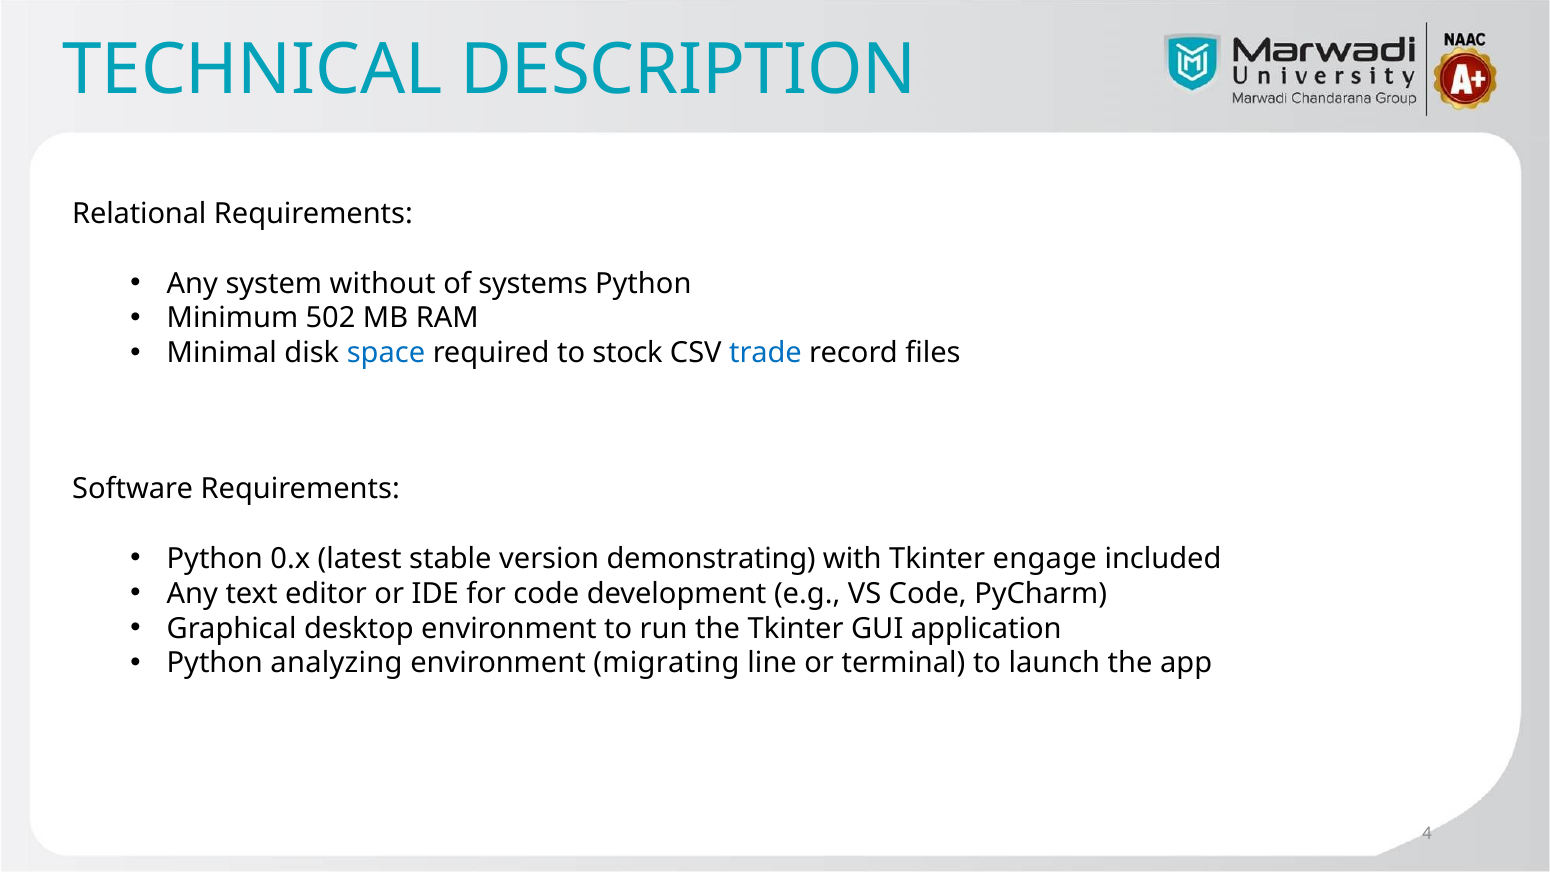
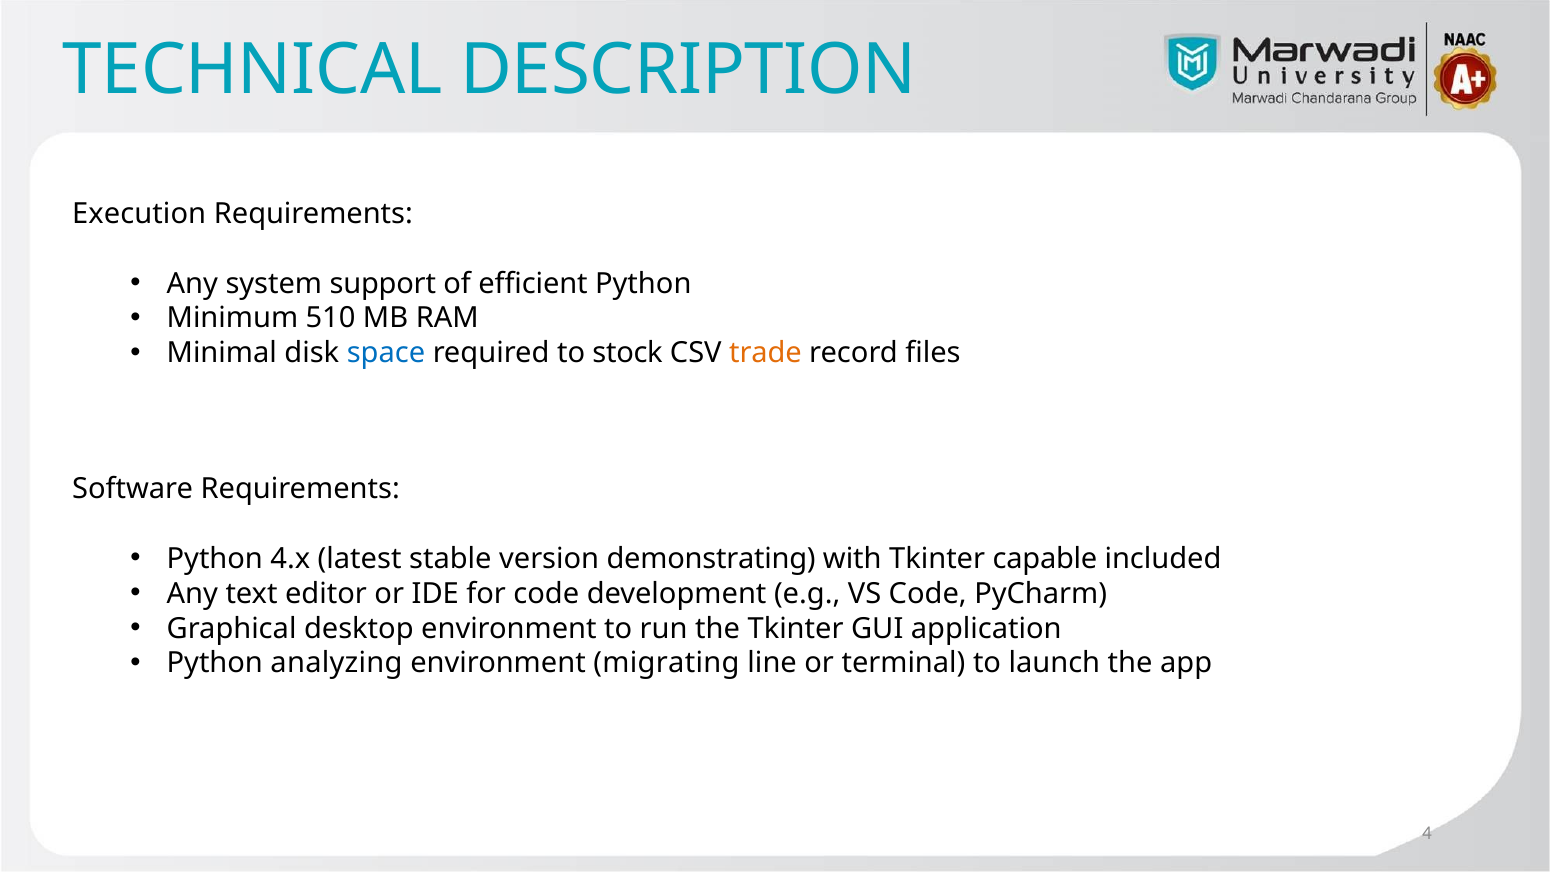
Relational: Relational -> Execution (139, 214)
without: without -> support (383, 283)
systems: systems -> efficient (533, 283)
502: 502 -> 510 (331, 318)
trade colour: blue -> orange (765, 353)
0.x: 0.x -> 4.x (290, 559)
engage: engage -> capable (1045, 559)
